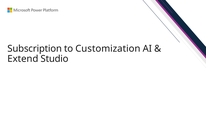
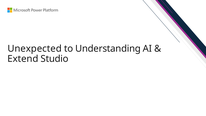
Subscription: Subscription -> Unexpected (35, 49)
Customization: Customization -> Understanding (108, 49)
